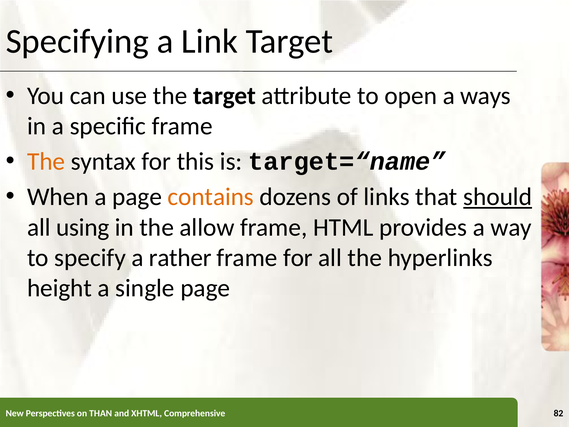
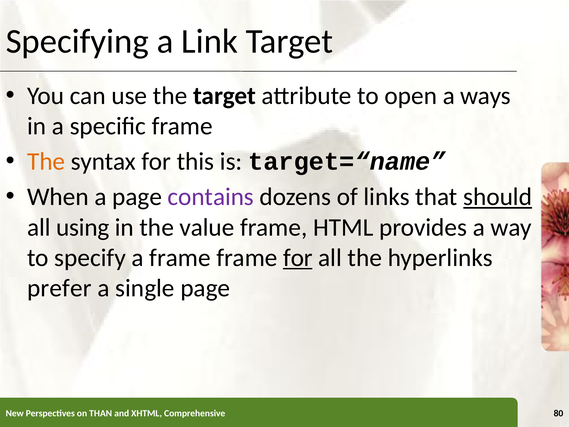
contains colour: orange -> purple (211, 197)
allow: allow -> value (207, 227)
a rather: rather -> frame (180, 258)
for underline: none -> present (298, 258)
height: height -> prefer (59, 288)
82: 82 -> 80 (559, 413)
